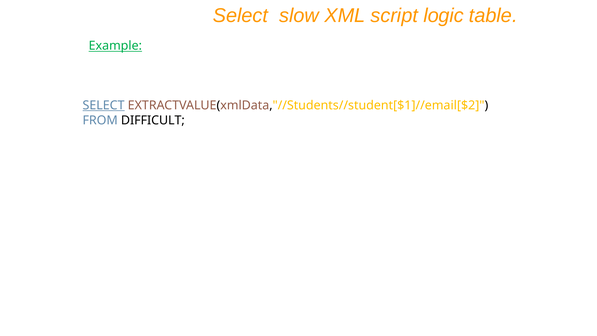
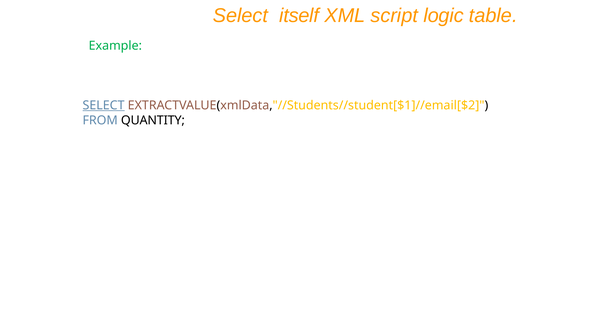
slow: slow -> itself (299, 16)
Example underline: present -> none (115, 46)
DIFFICULT: DIFFICULT -> QUANTITY (153, 120)
